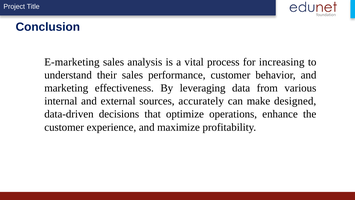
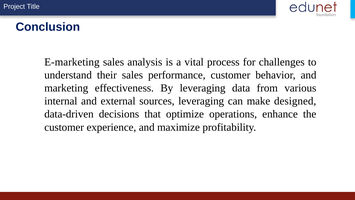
increasing: increasing -> challenges (282, 62)
sources accurately: accurately -> leveraging (201, 101)
